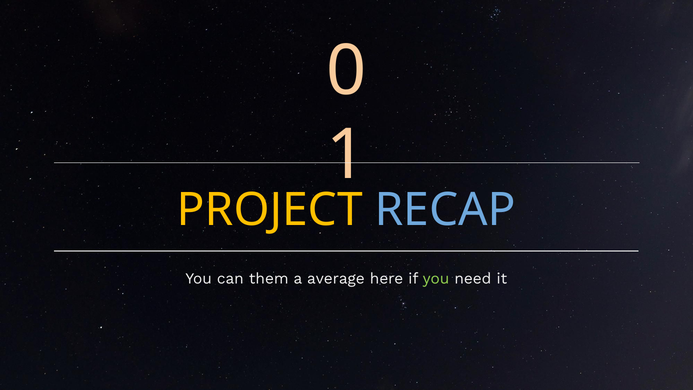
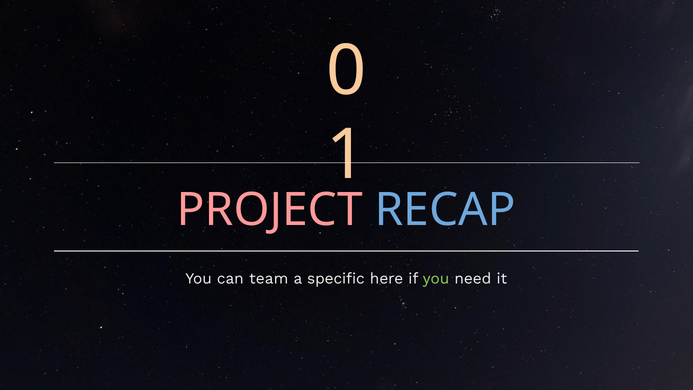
PROJECT colour: yellow -> pink (270, 210)
them: them -> team (269, 279)
average: average -> specific (336, 279)
